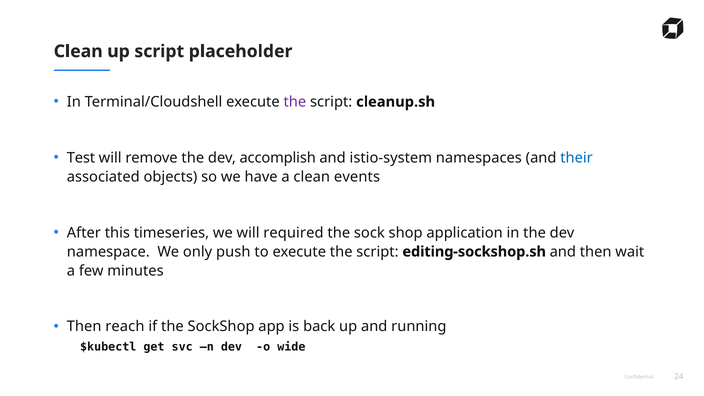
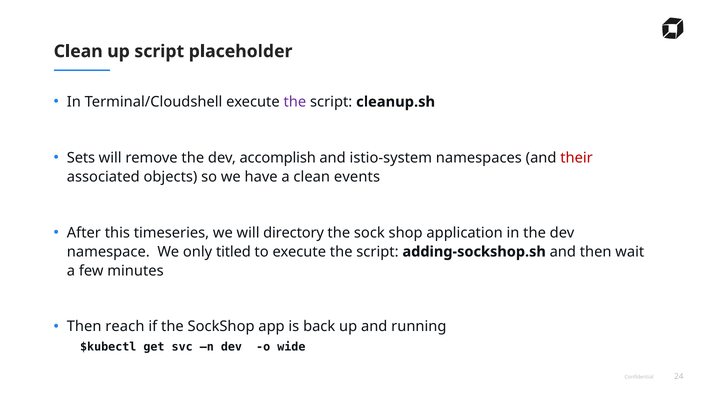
Test: Test -> Sets (81, 158)
their colour: blue -> red (577, 158)
required: required -> directory (294, 233)
push: push -> titled (233, 252)
editing-sockshop.sh: editing-sockshop.sh -> adding-sockshop.sh (474, 252)
